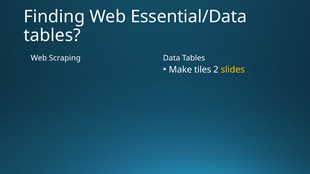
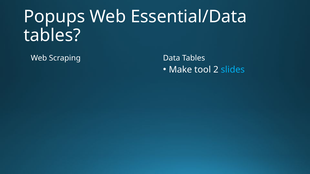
Finding: Finding -> Popups (54, 17)
tiles: tiles -> tool (203, 70)
slides colour: yellow -> light blue (233, 70)
